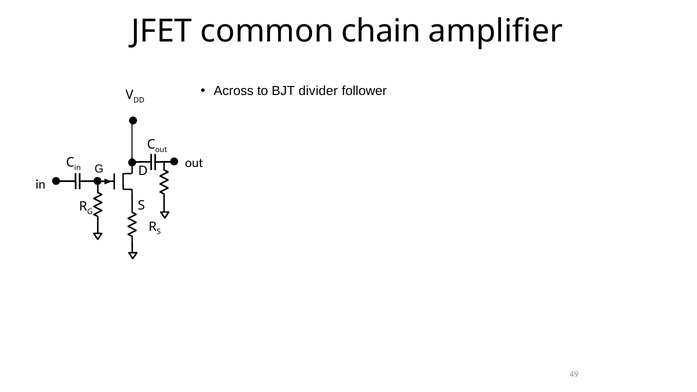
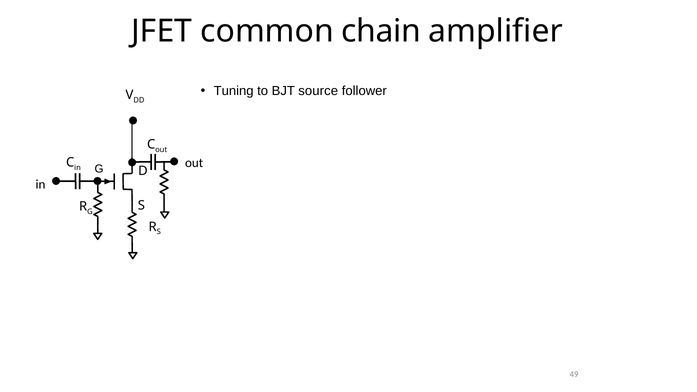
Across: Across -> Tuning (234, 91)
divider: divider -> source (318, 91)
